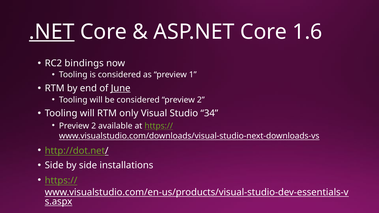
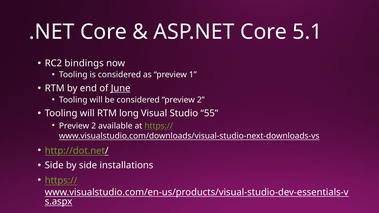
.NET underline: present -> none (52, 32)
1.6: 1.6 -> 5.1 (307, 32)
only: only -> long (129, 113)
34: 34 -> 55 (209, 113)
